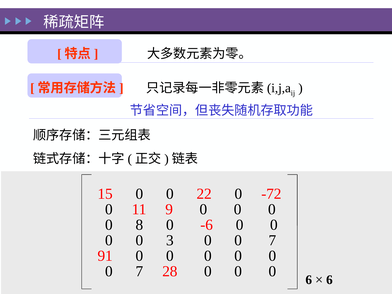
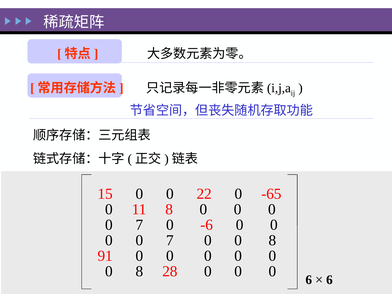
-72: -72 -> -65 (271, 194)
11 9: 9 -> 8 (169, 209)
8: 8 -> 7 (139, 225)
3: 3 -> 7 (170, 240)
7: 7 -> 8 (272, 240)
7: 7 -> 8 (139, 271)
